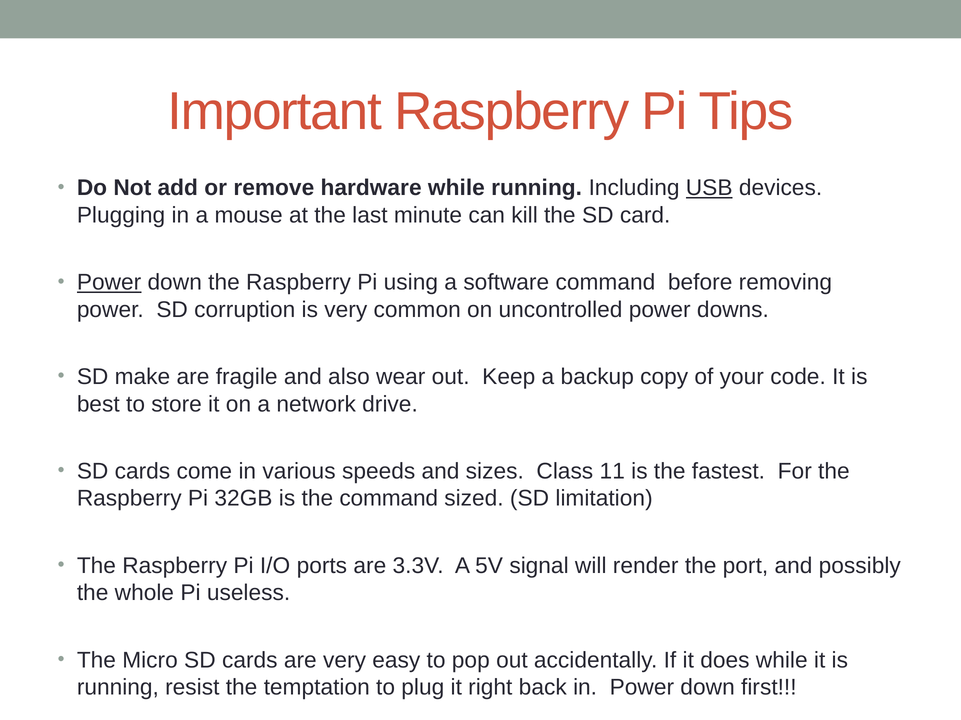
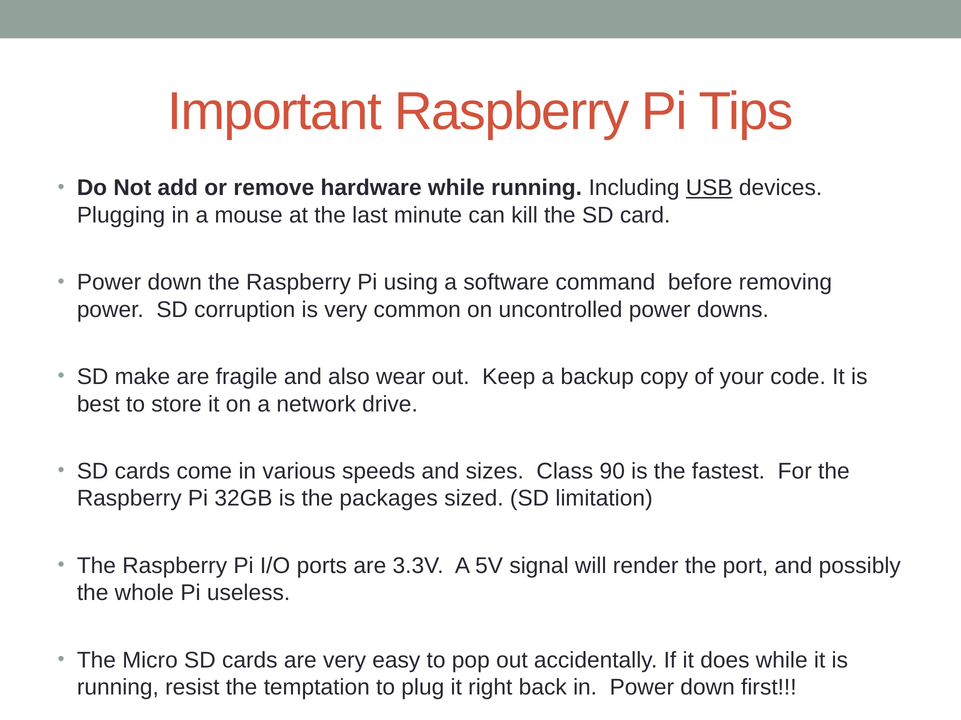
Power underline: present -> none (109, 283)
11: 11 -> 90 (612, 472)
the command: command -> packages (389, 499)
